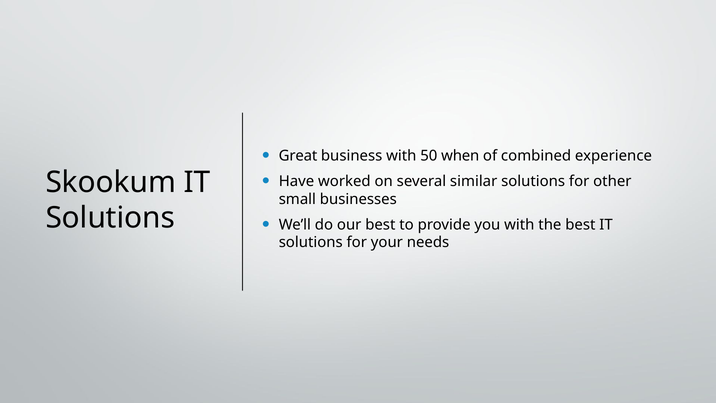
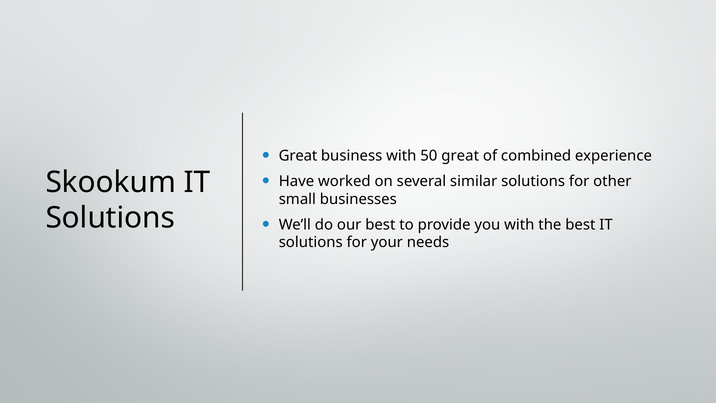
50 when: when -> great (460, 156)
